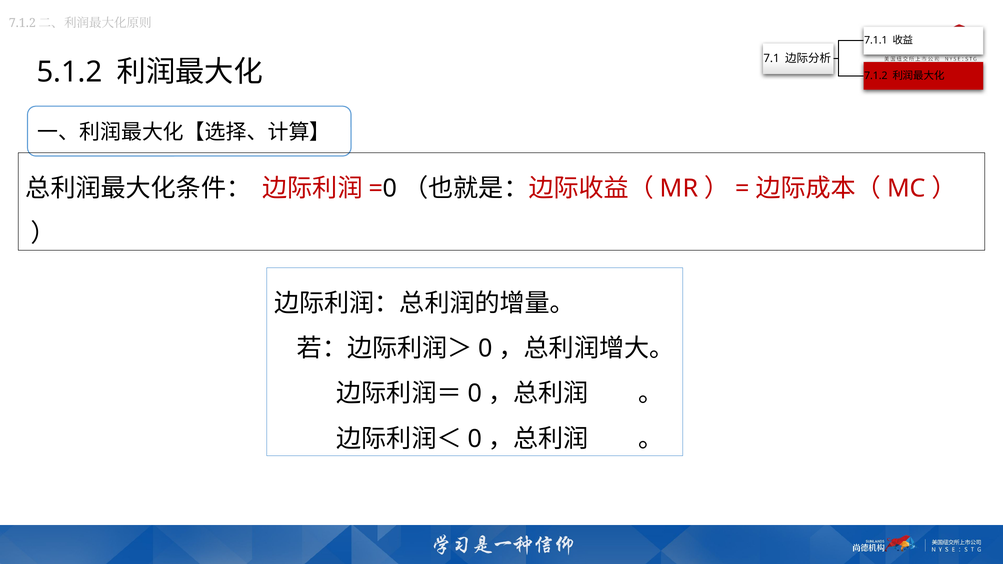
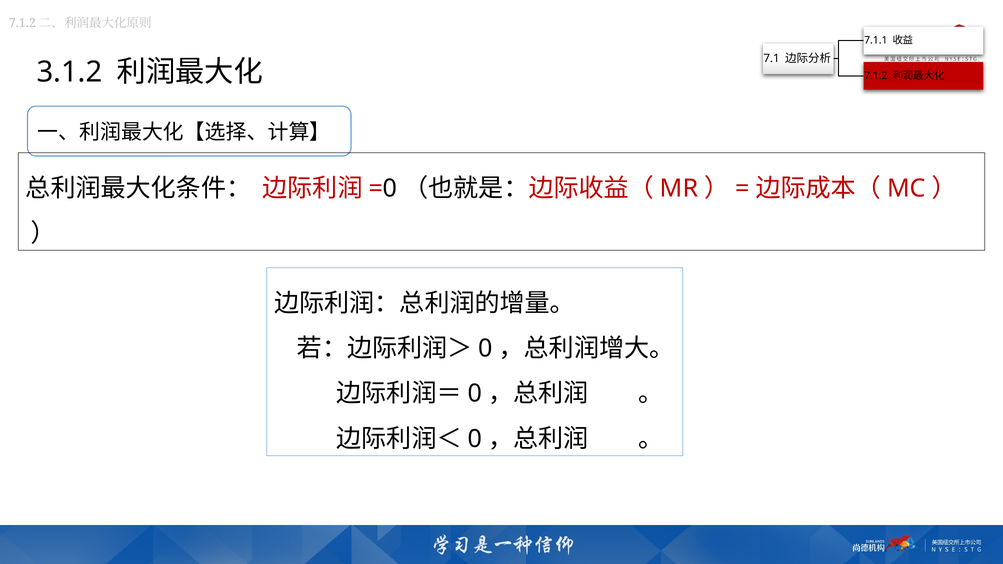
5.1.2: 5.1.2 -> 3.1.2 (69, 72)
